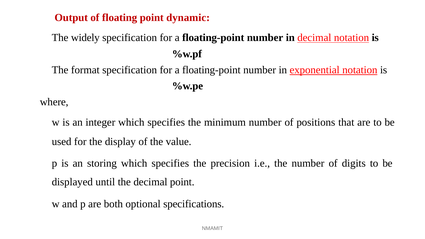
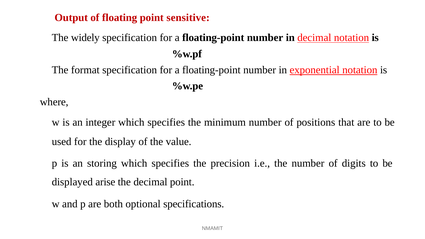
dynamic: dynamic -> sensitive (188, 18)
until: until -> arise (105, 182)
